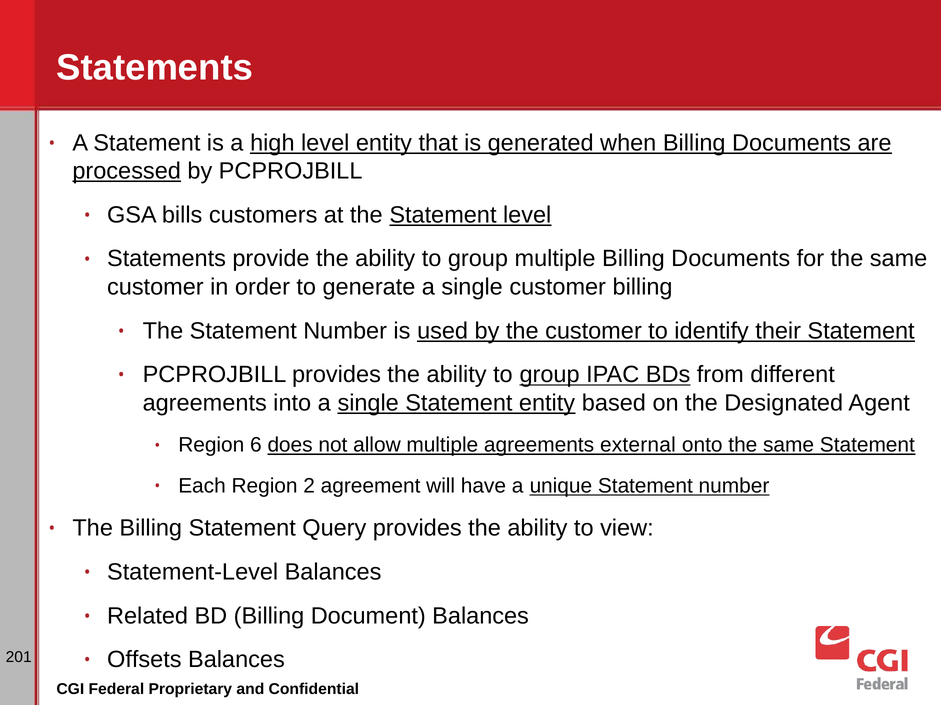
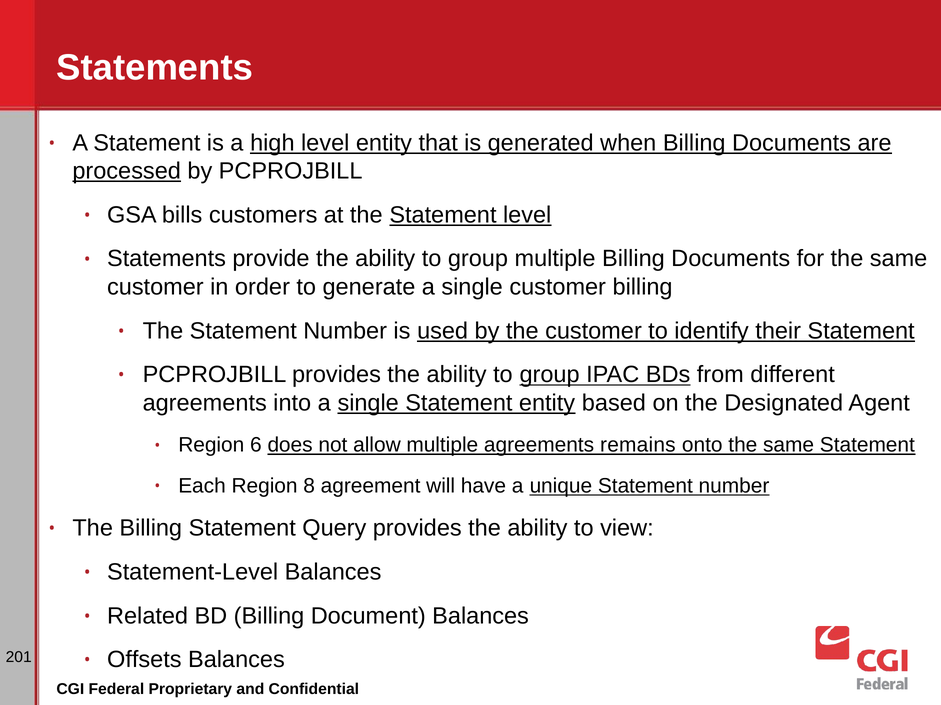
external: external -> remains (638, 445)
2: 2 -> 8 (309, 486)
